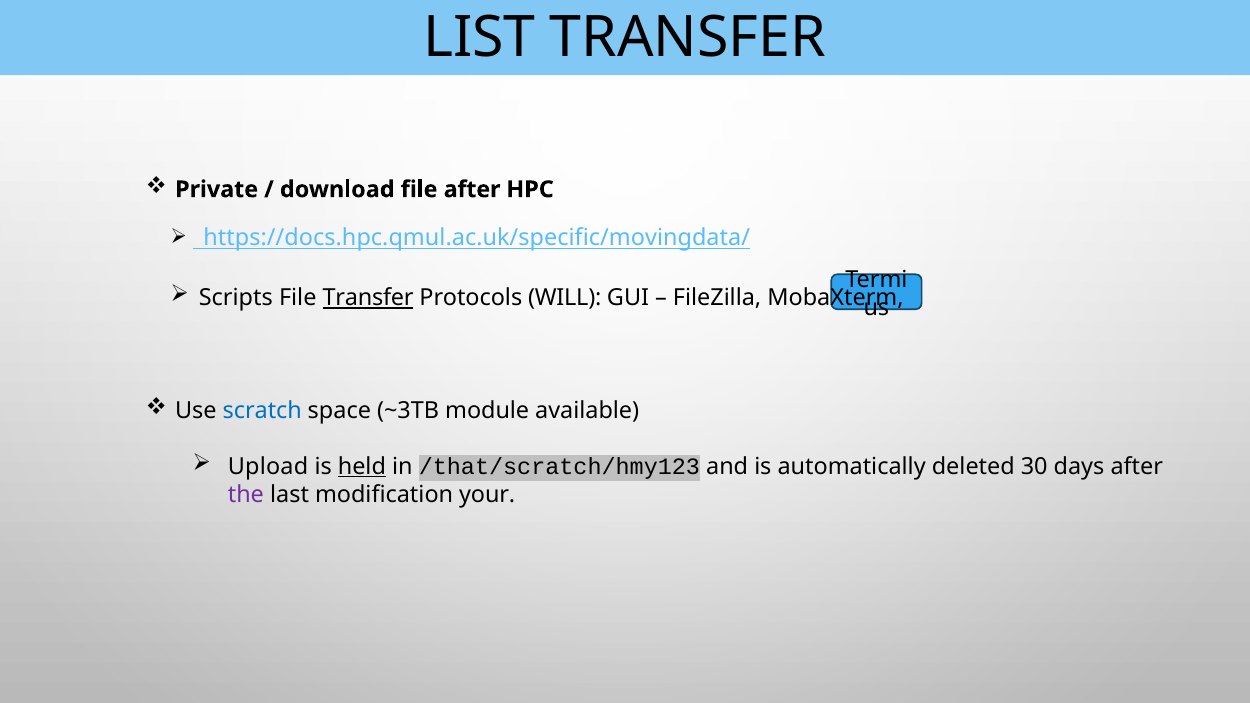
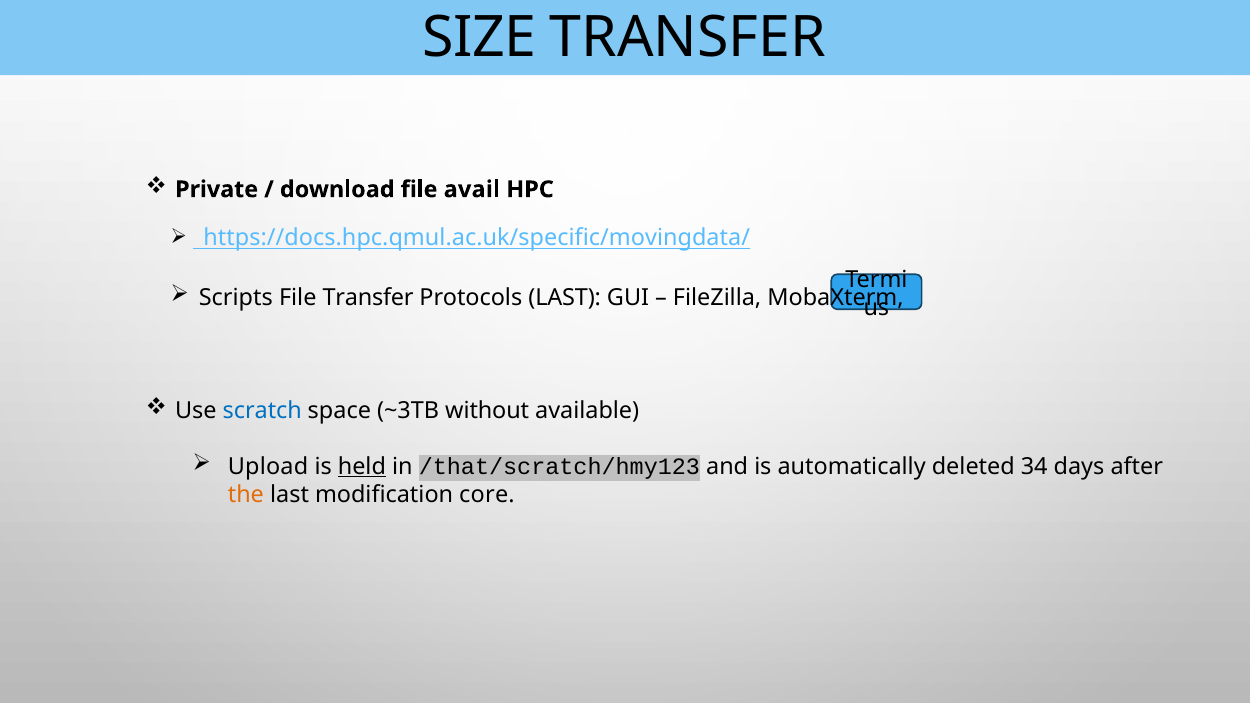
LIST: LIST -> SIZE (480, 37)
file after: after -> avail (472, 190)
Transfer underline: present -> none (368, 298)
Protocols WILL: WILL -> LAST (565, 298)
module: module -> without (487, 410)
30: 30 -> 34 (1034, 467)
the colour: purple -> orange (246, 495)
your: your -> core (487, 495)
